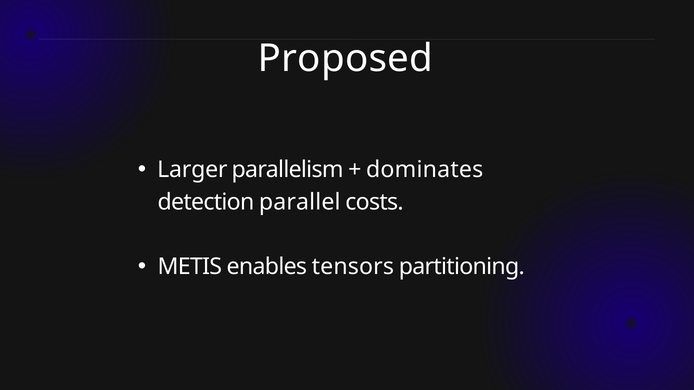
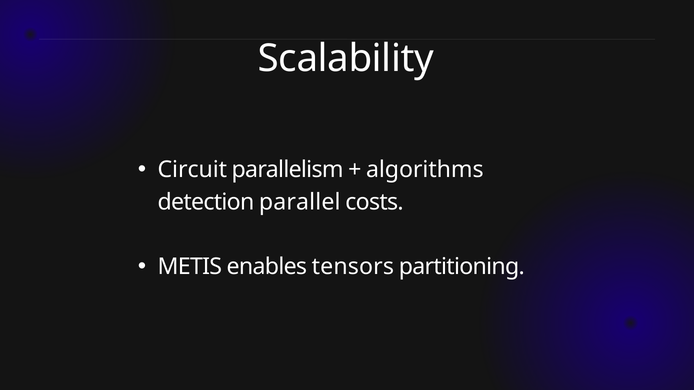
Proposed: Proposed -> Scalability (346, 58)
Larger: Larger -> Circuit (192, 170)
dominates: dominates -> algorithms (425, 170)
